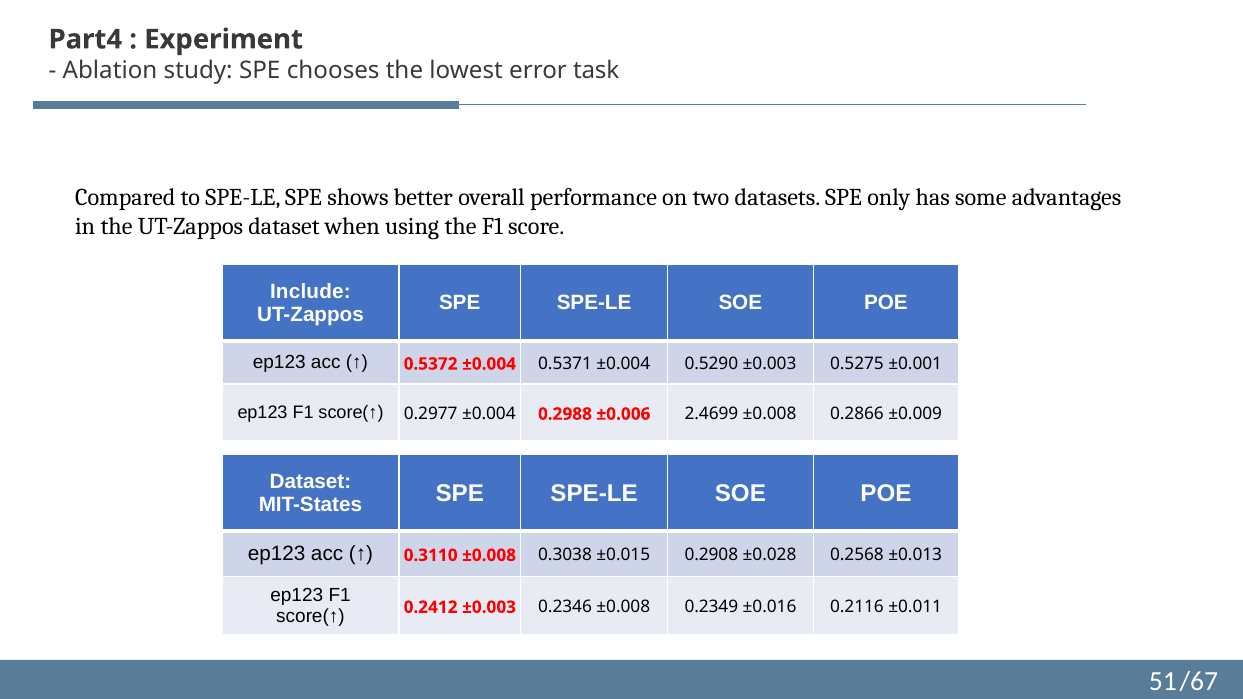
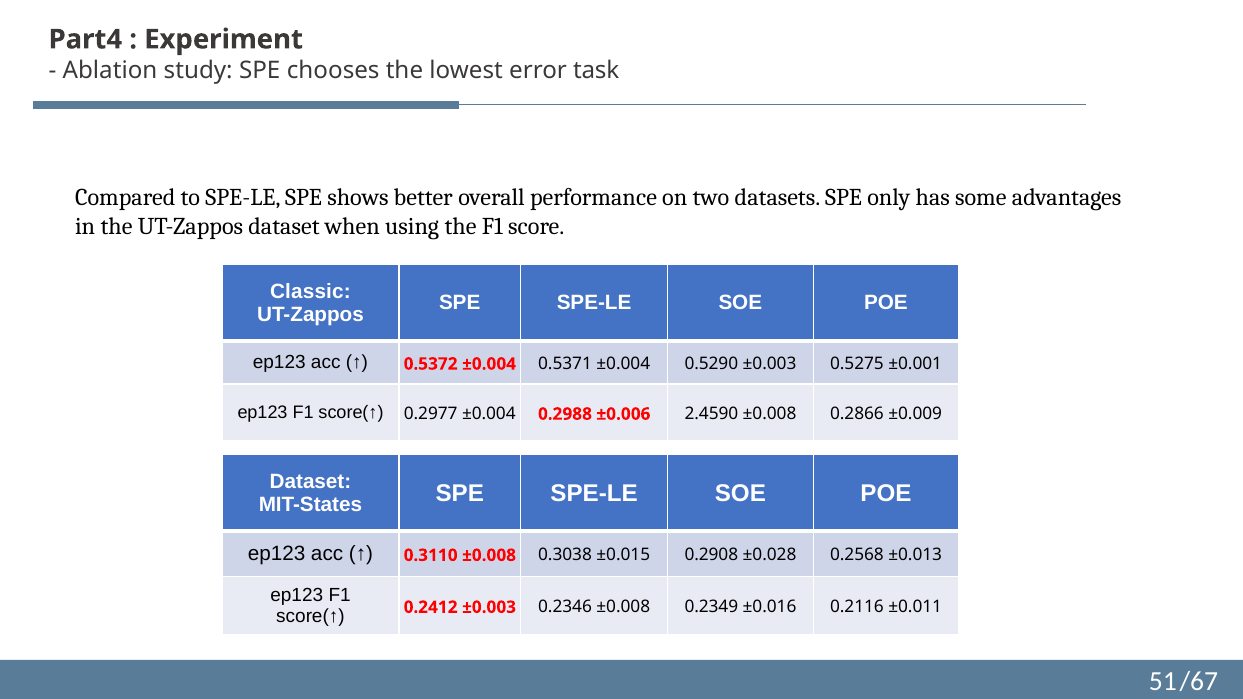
Include: Include -> Classic (310, 292)
2.4699: 2.4699 -> 2.4590 (711, 414)
